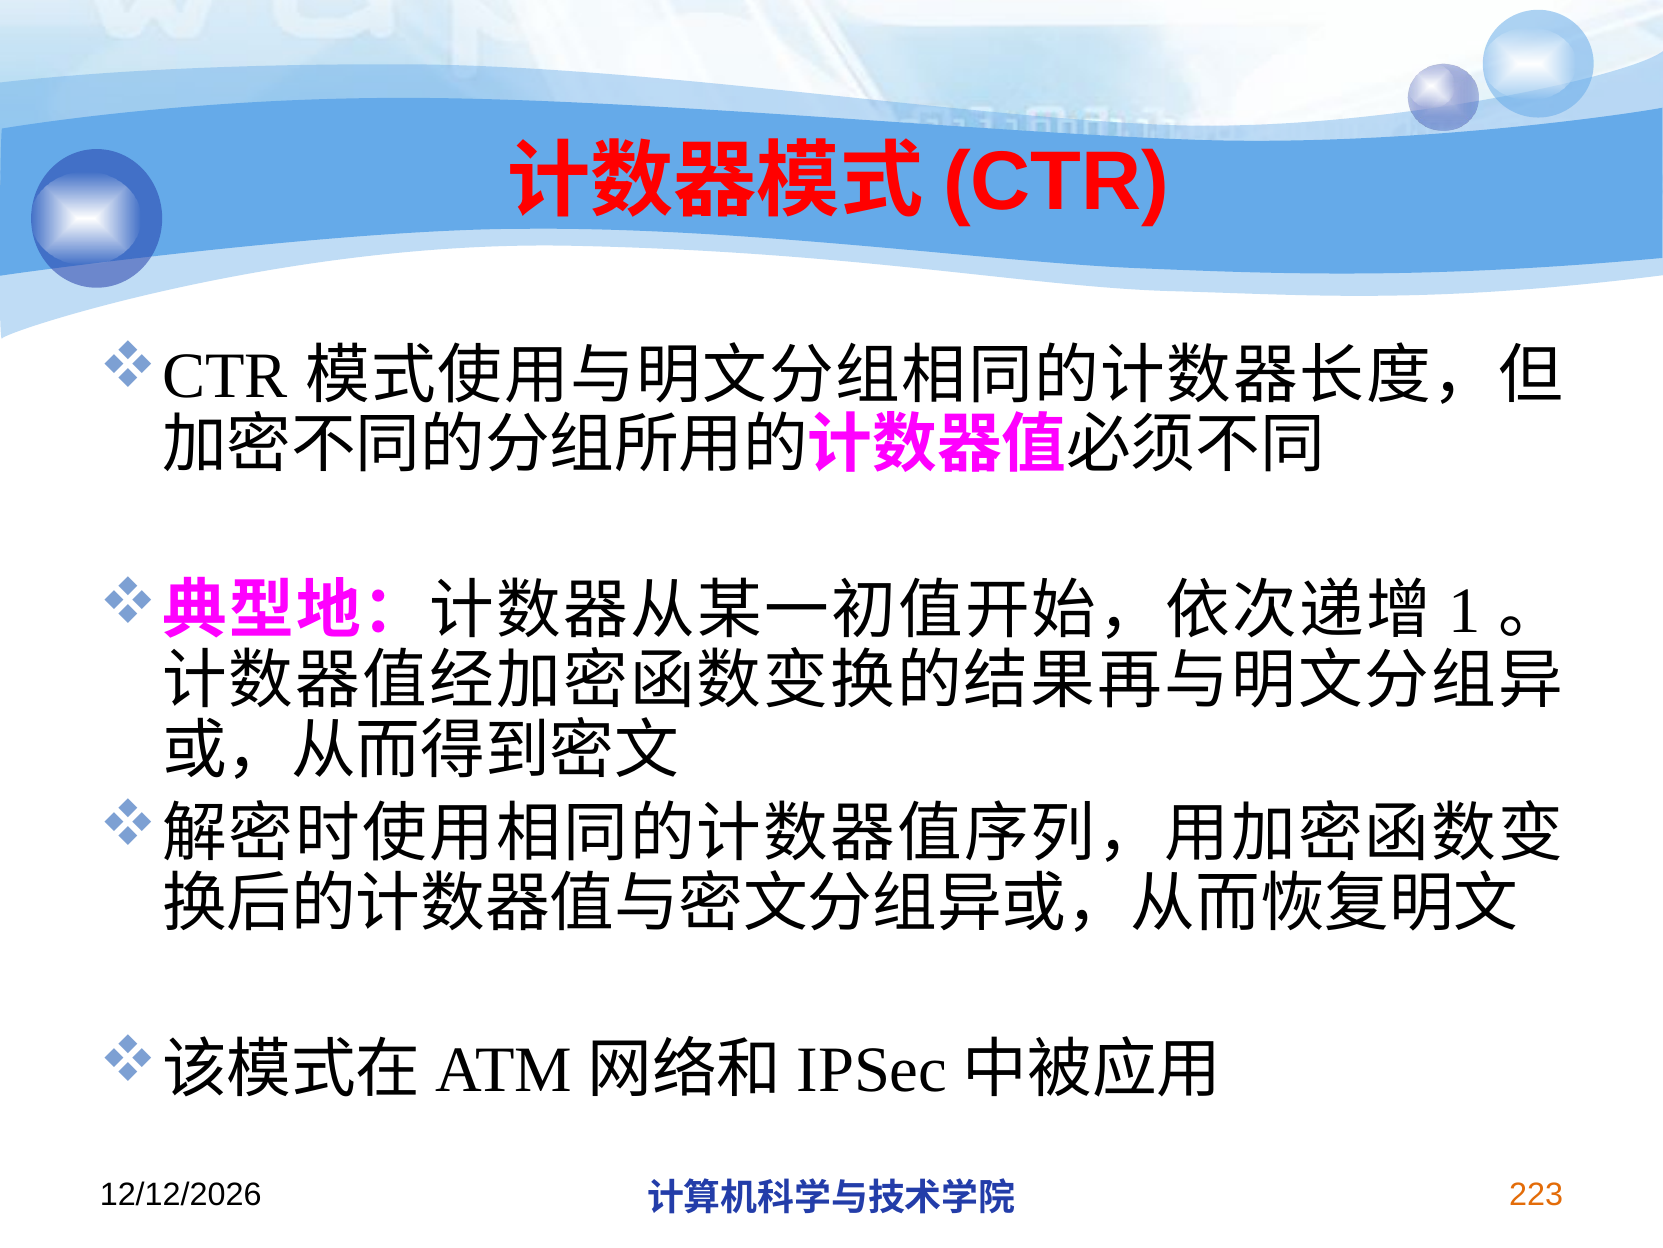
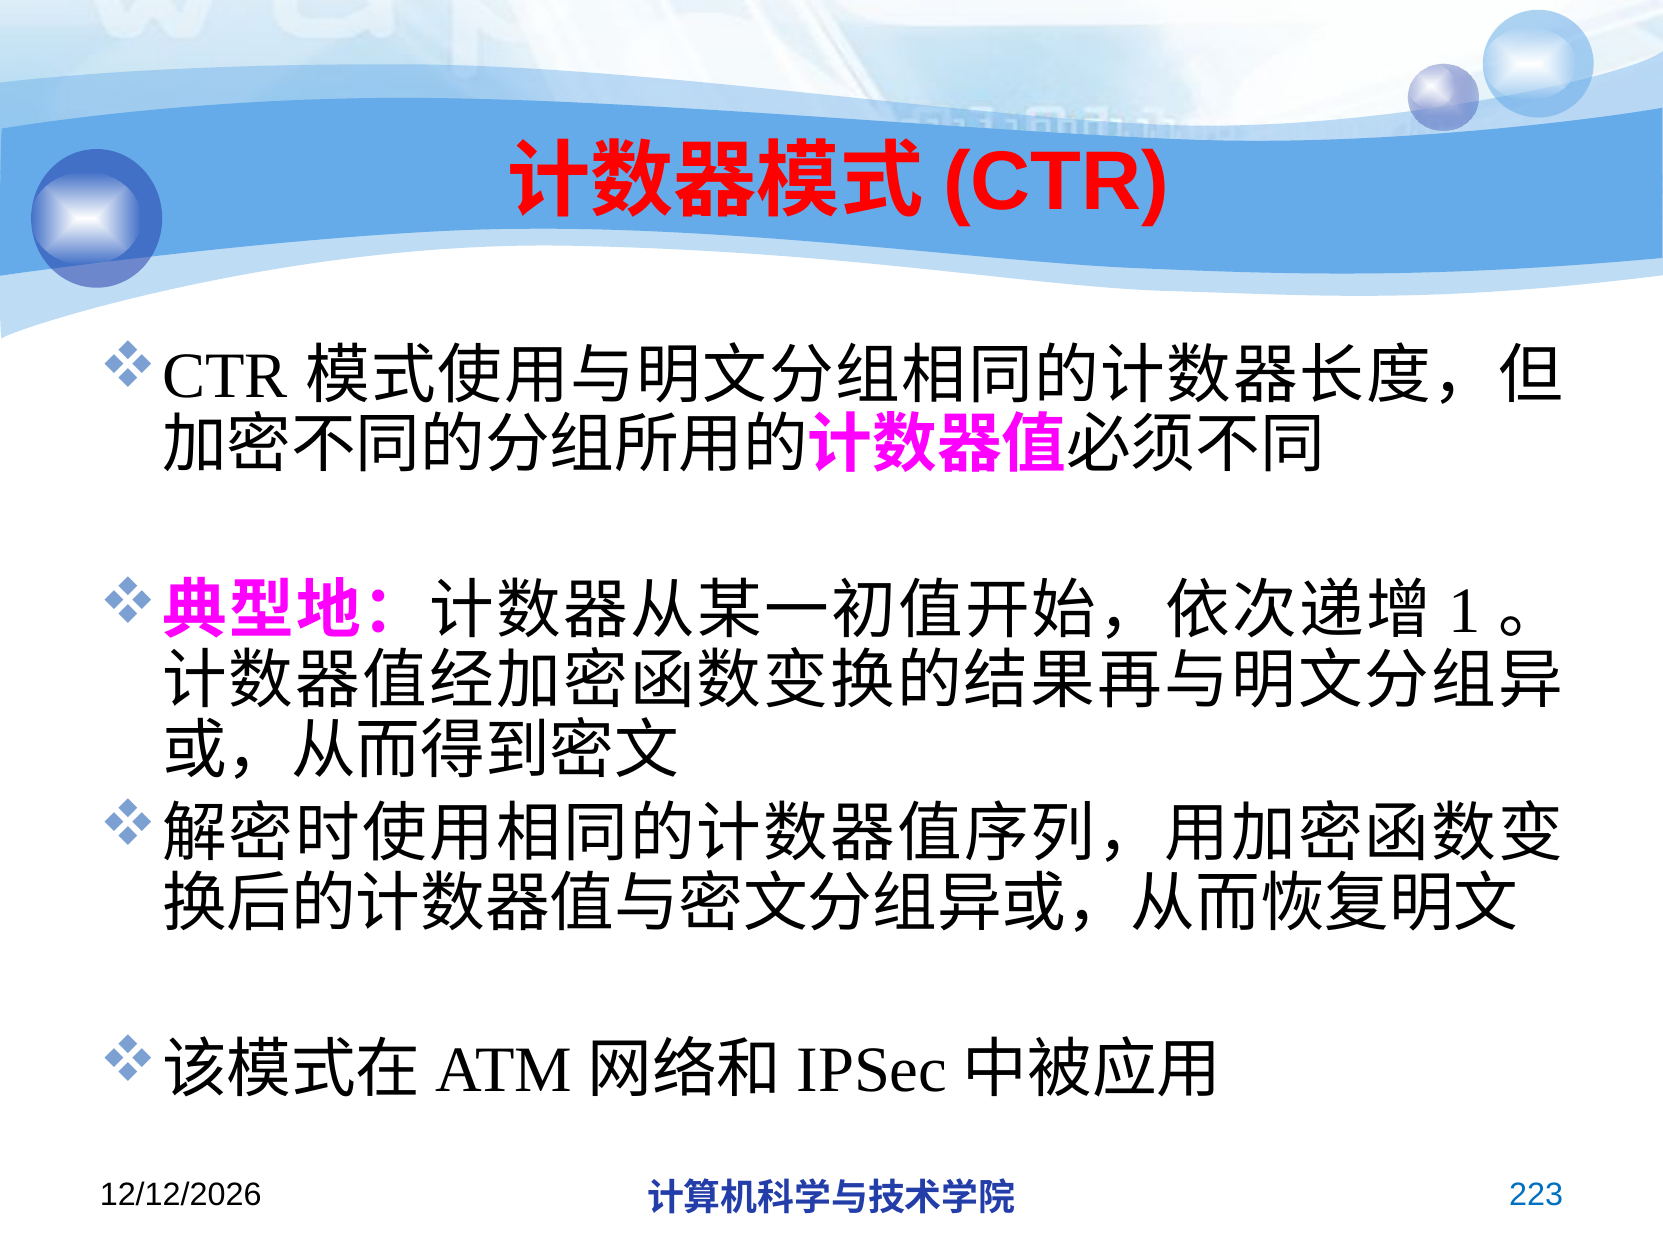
223 colour: orange -> blue (1536, 1194)
